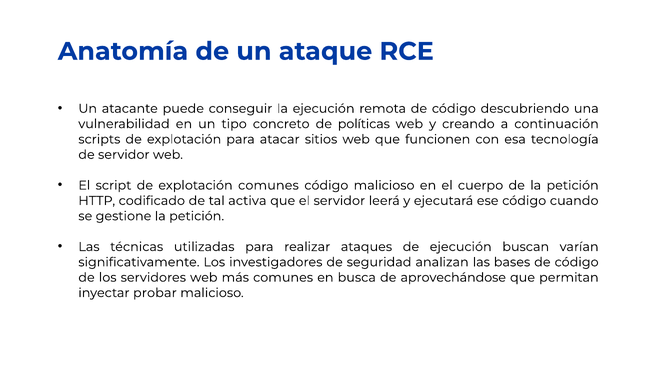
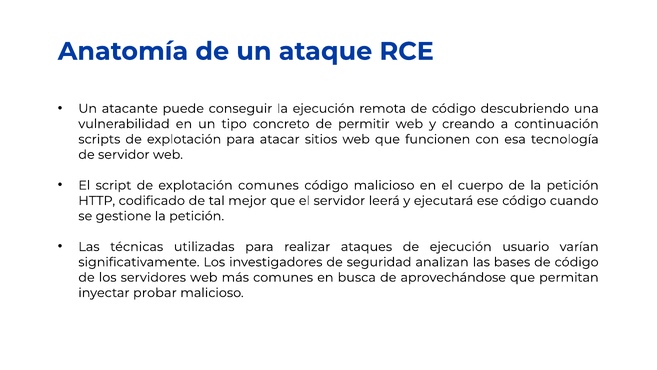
políticas: políticas -> permitir (364, 124)
activa: activa -> mejor (247, 200)
buscan: buscan -> usuario (526, 247)
